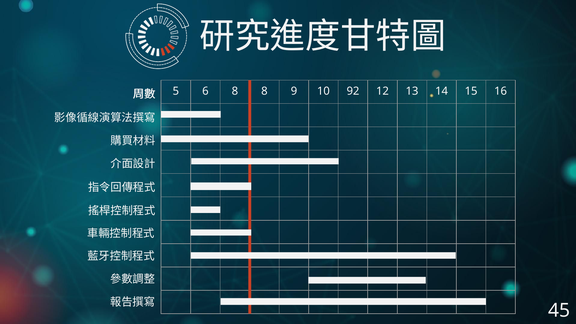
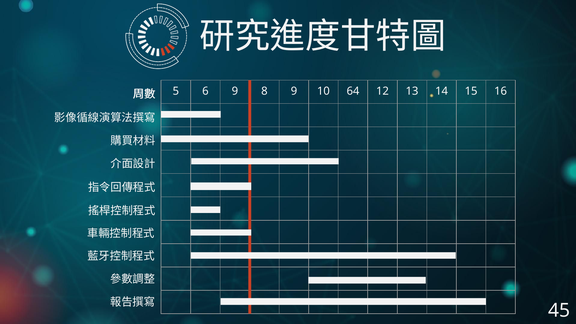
6 8: 8 -> 9 (235, 91)
92: 92 -> 64 (353, 91)
